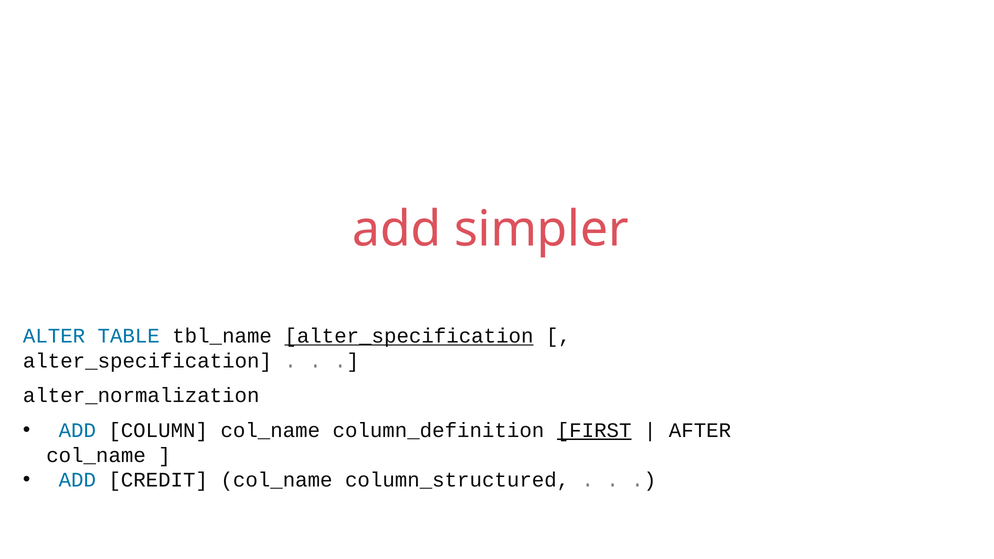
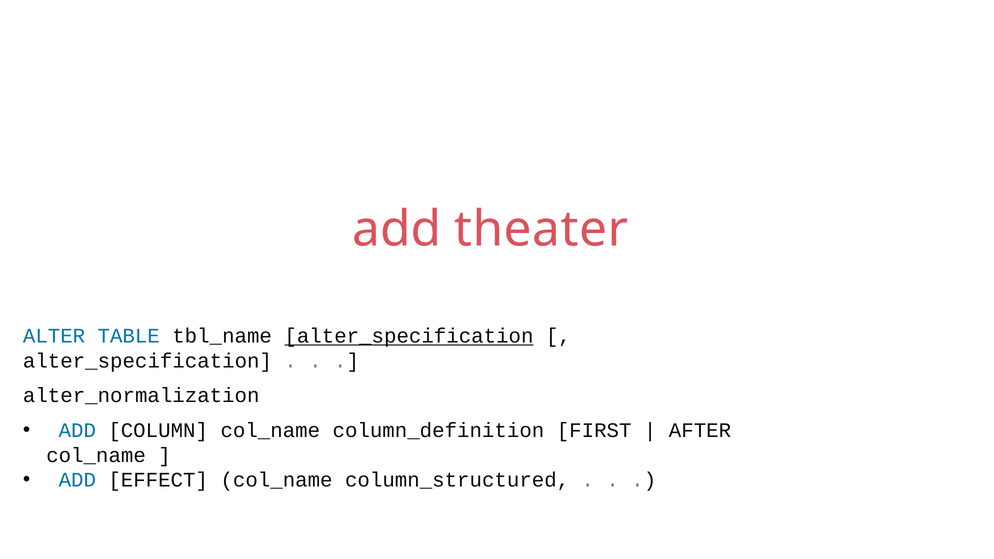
simpler: simpler -> theater (541, 230)
FIRST underline: present -> none (594, 430)
CREDIT: CREDIT -> EFFECT (158, 480)
